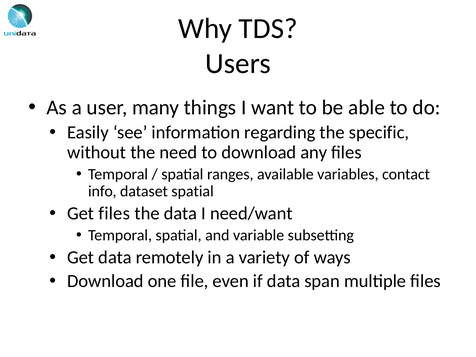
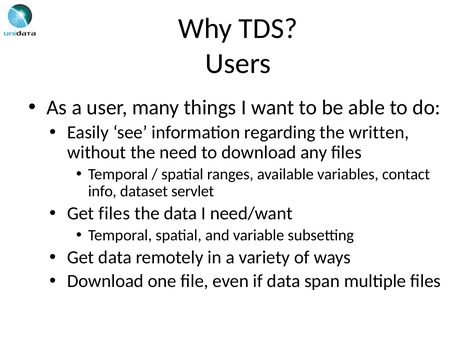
specific: specific -> written (379, 132)
dataset spatial: spatial -> servlet (193, 191)
